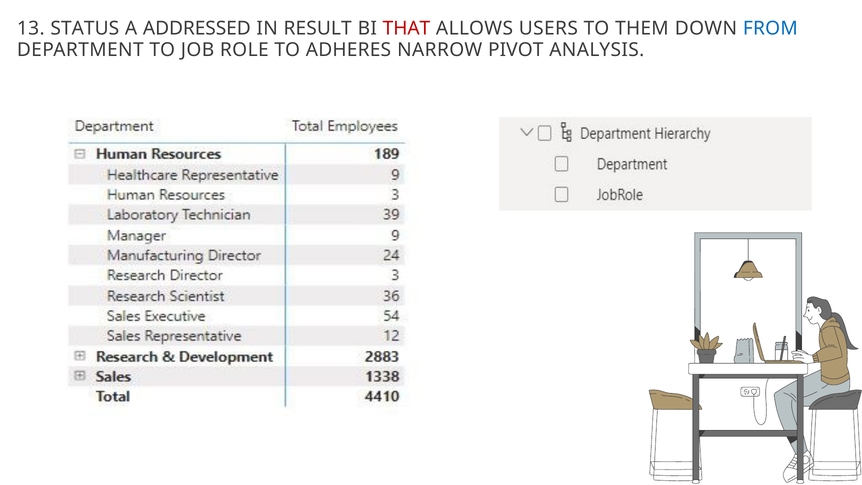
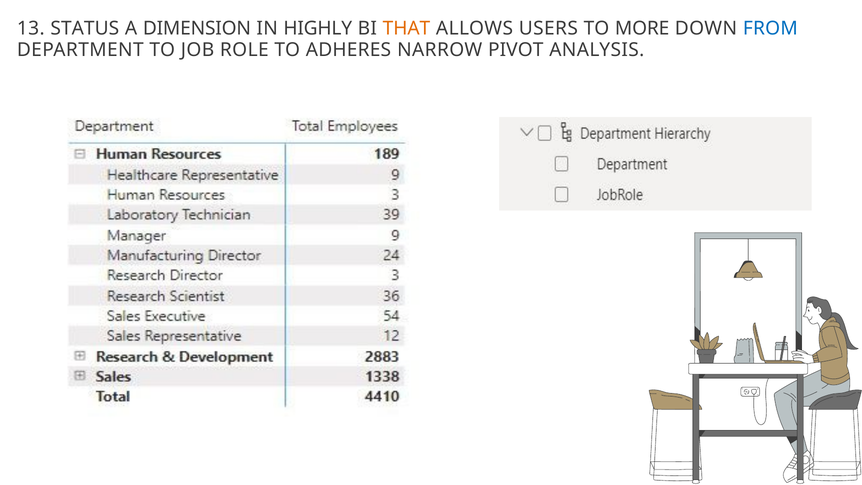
ADDRESSED: ADDRESSED -> DIMENSION (197, 28)
RESULT: RESULT -> HIGHLY (318, 28)
THAT colour: red -> orange (406, 28)
THEM: THEM -> MORE (642, 28)
